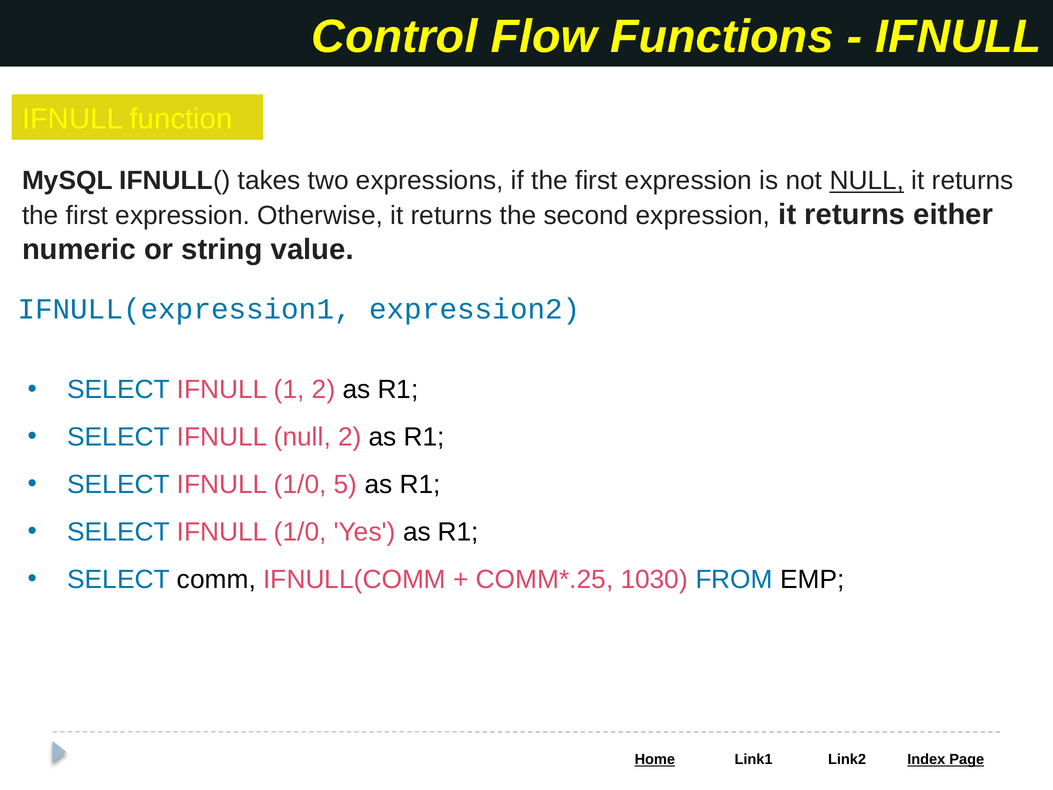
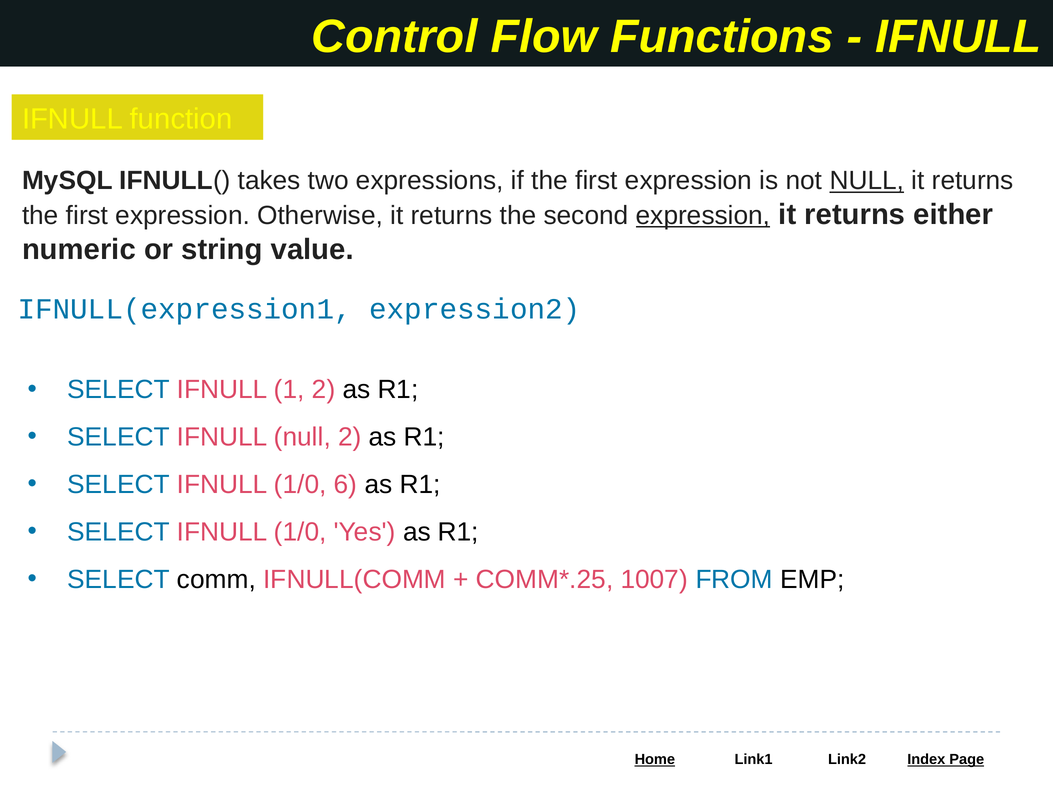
expression underline: none -> present (703, 215)
5: 5 -> 6 (345, 484)
1030: 1030 -> 1007 (654, 579)
